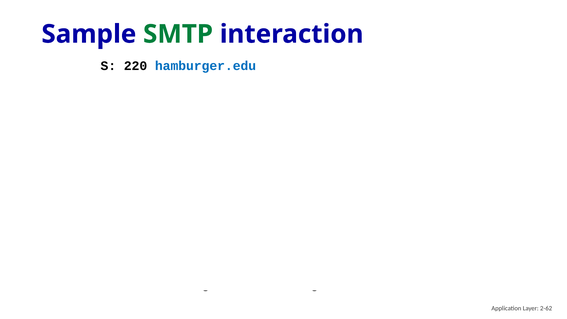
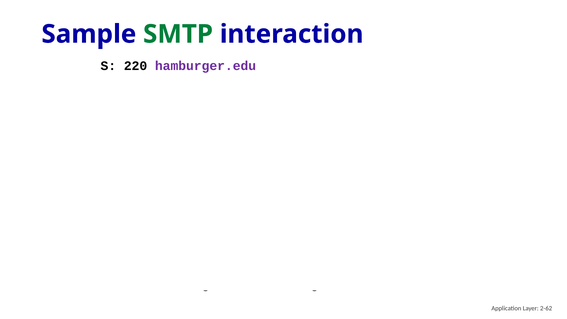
hamburger.edu colour: blue -> purple (206, 66)
